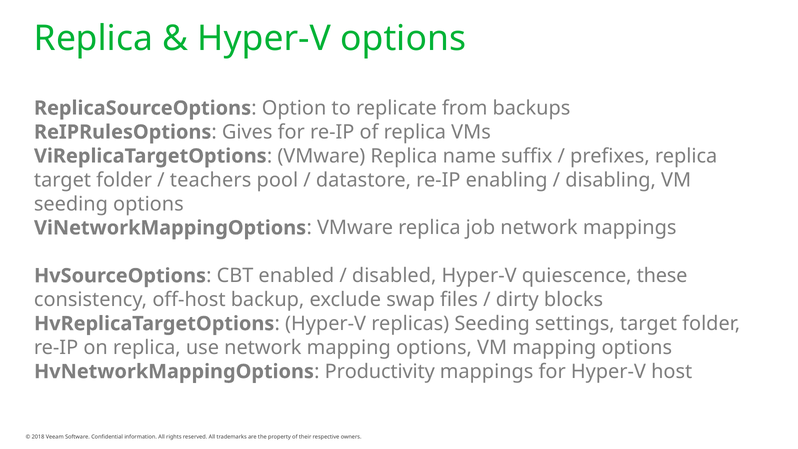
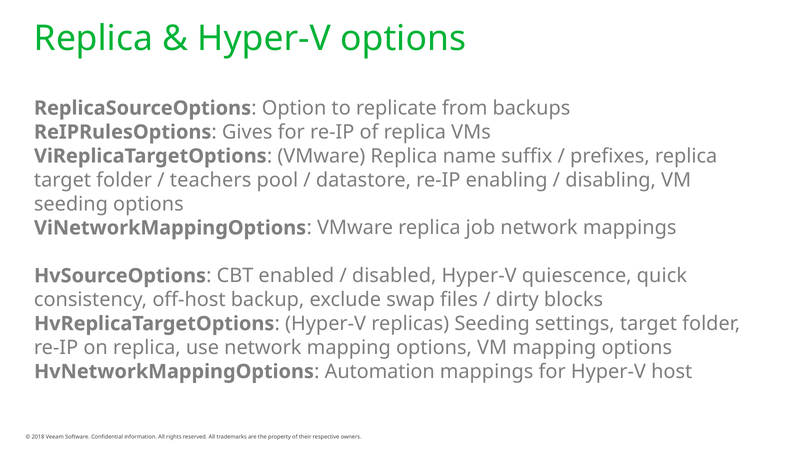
these: these -> quick (662, 276)
Productivity: Productivity -> Automation (380, 371)
